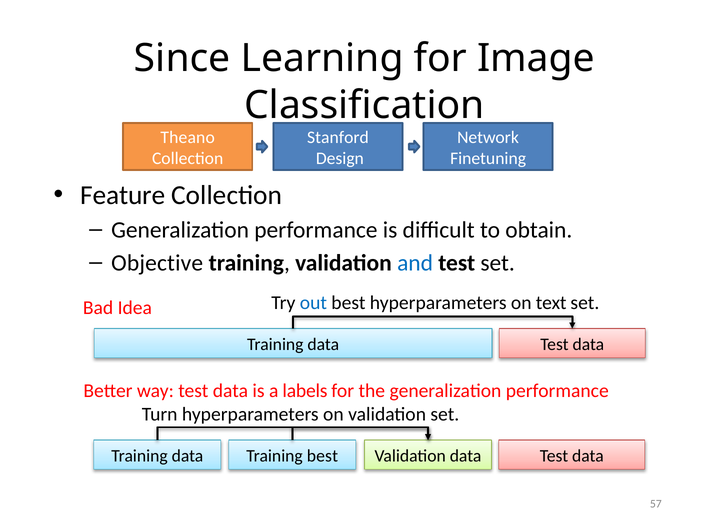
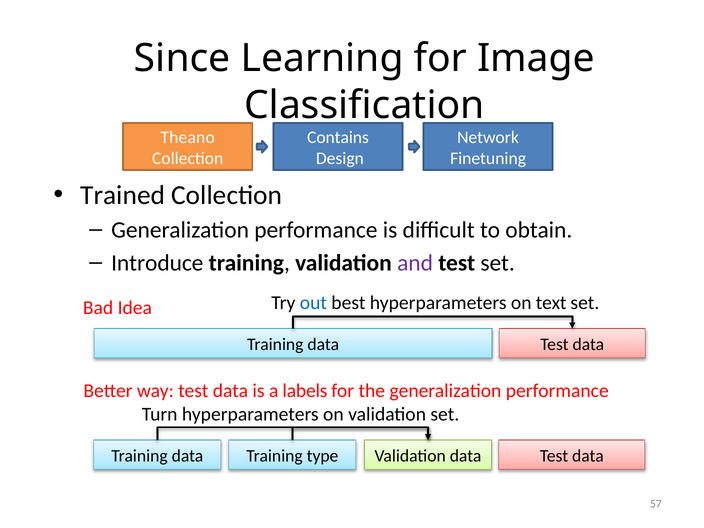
Stanford: Stanford -> Contains (338, 137)
Feature: Feature -> Trained (123, 195)
Objective: Objective -> Introduce (157, 263)
and colour: blue -> purple (415, 263)
Training best: best -> type (323, 456)
